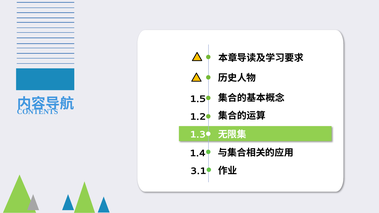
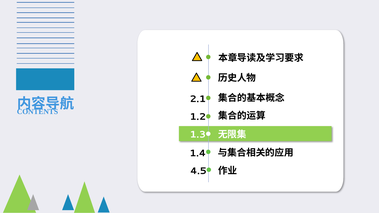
1.5: 1.5 -> 2.1 (198, 99)
3.1: 3.1 -> 4.5 (198, 171)
